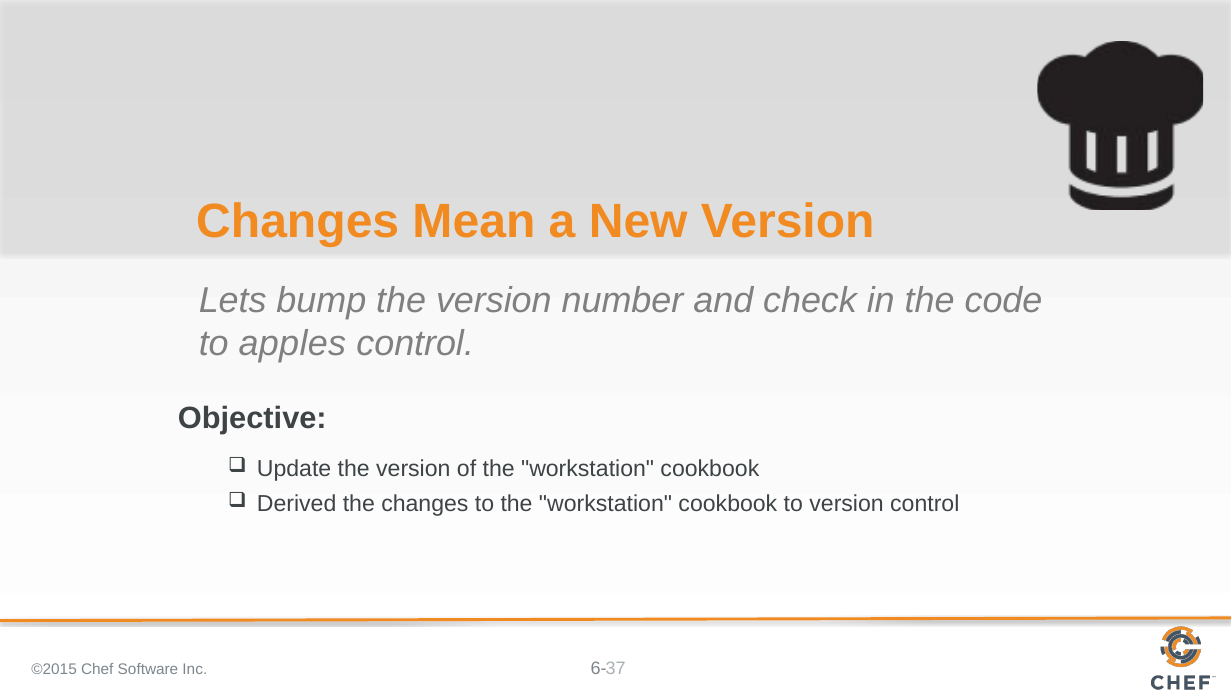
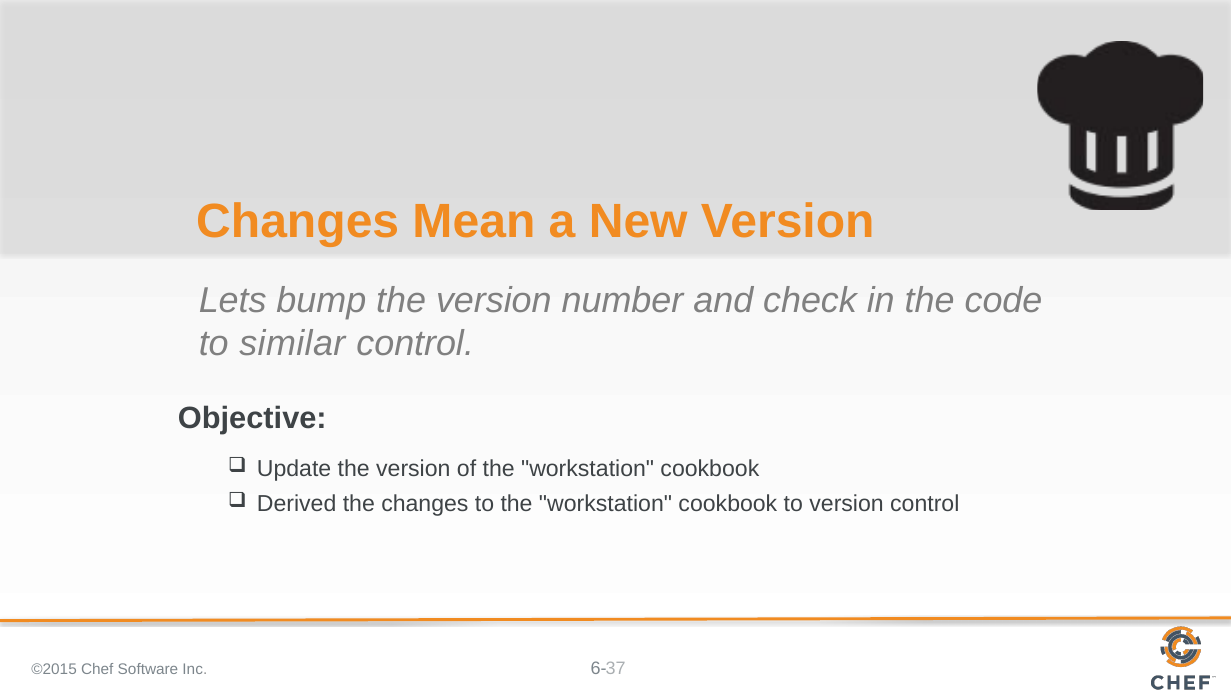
apples: apples -> similar (292, 344)
